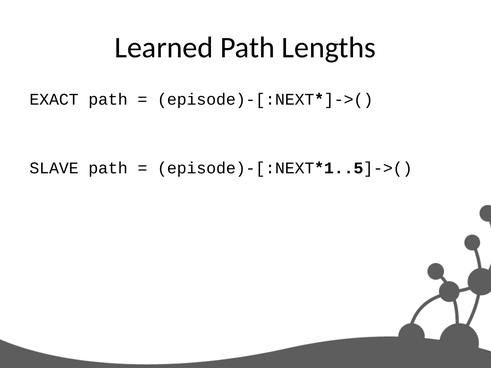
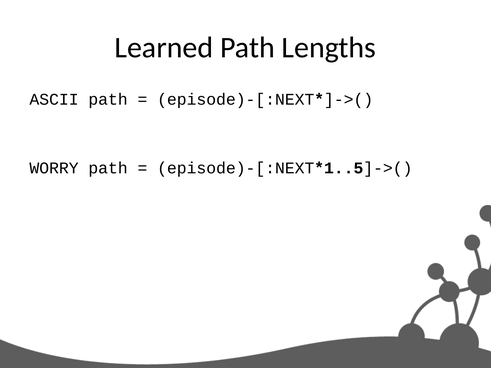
EXACT: EXACT -> ASCII (54, 99)
SLAVE: SLAVE -> WORRY (54, 168)
